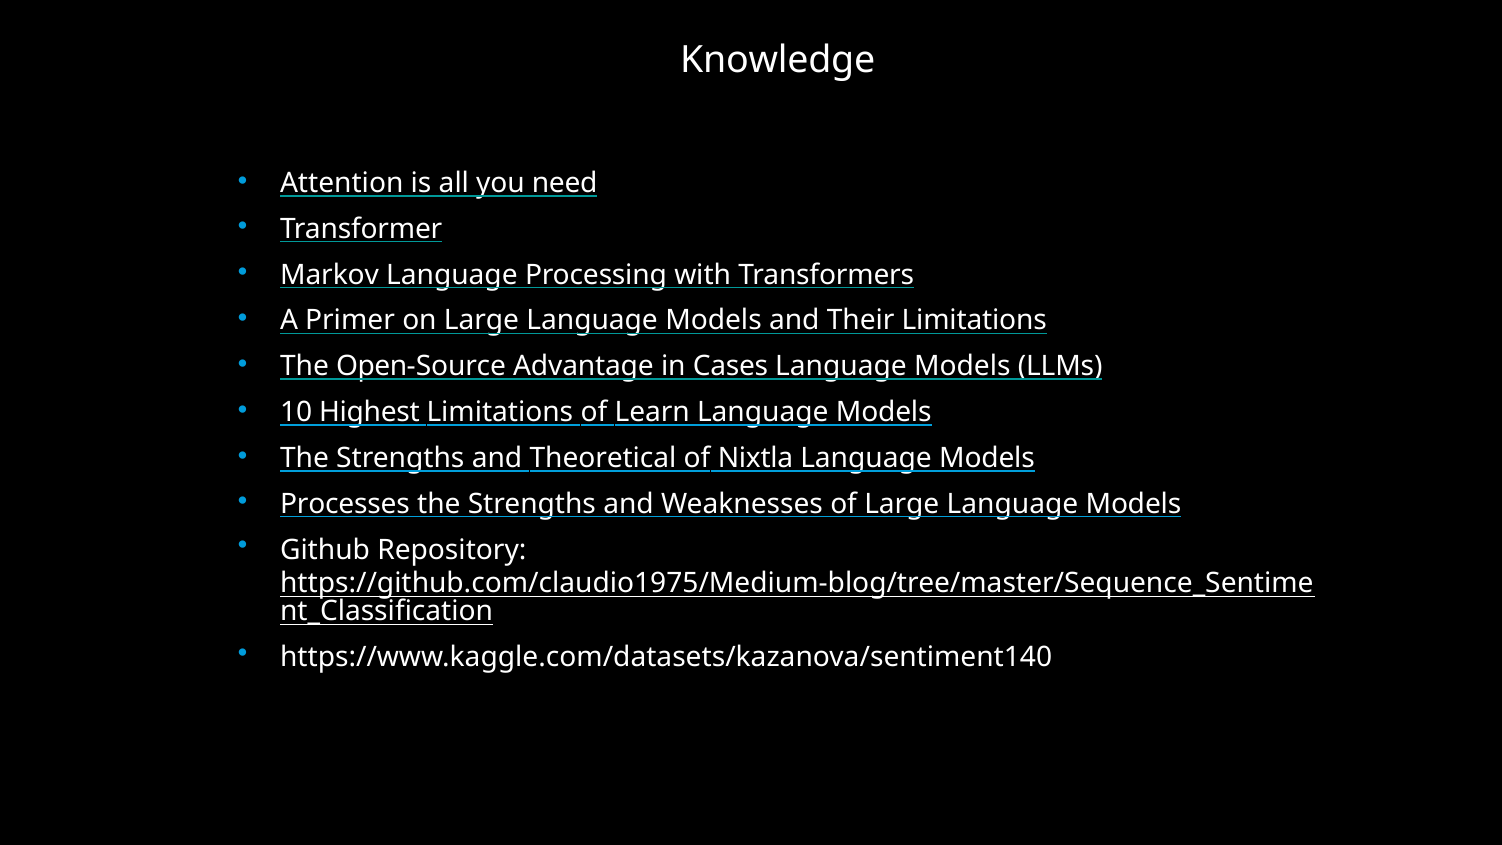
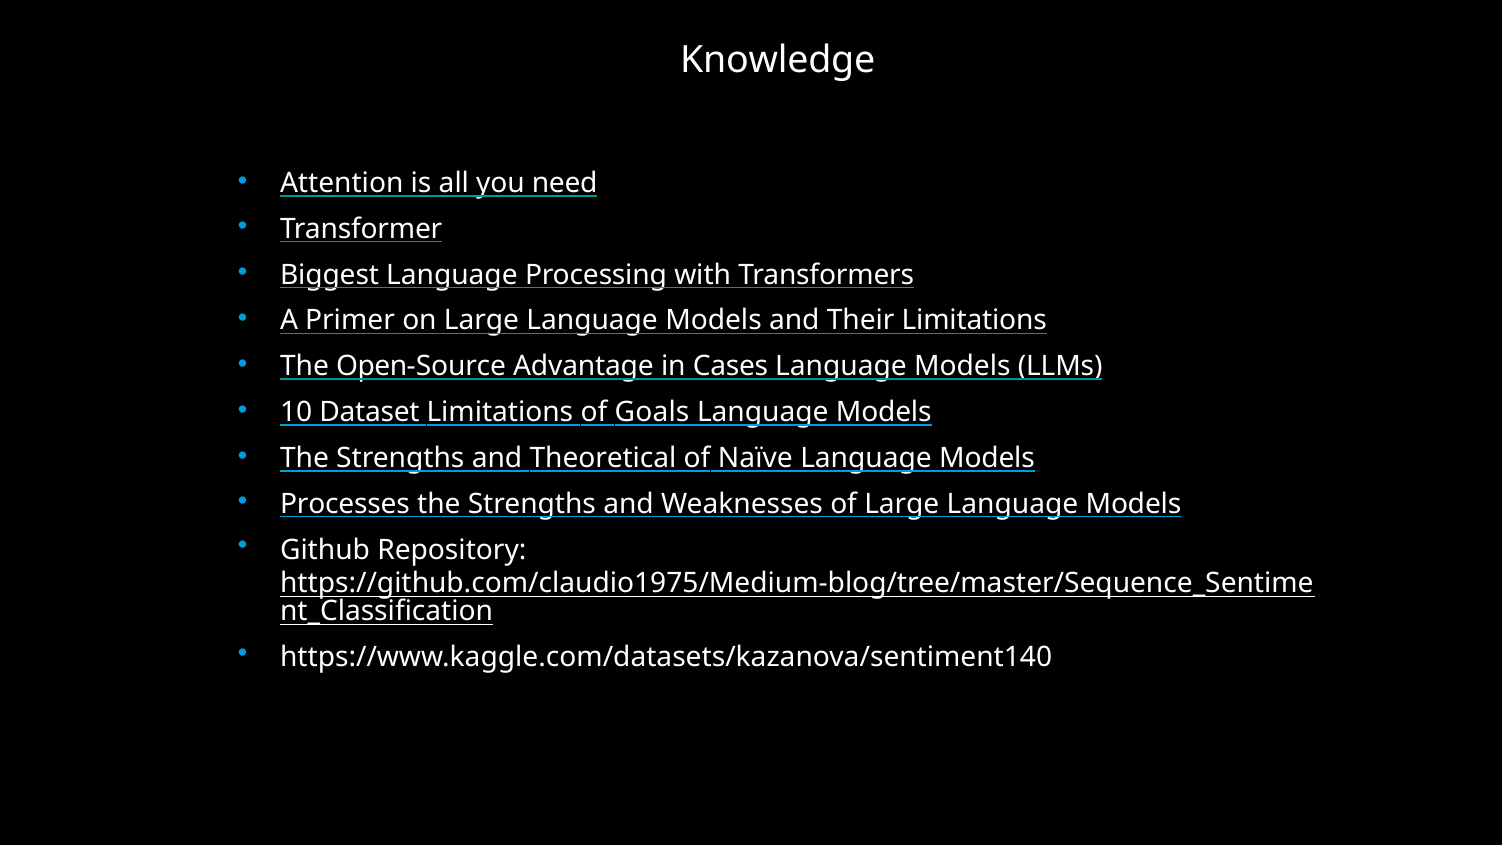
Markov: Markov -> Biggest (330, 275)
Highest: Highest -> Dataset (369, 412)
Learn: Learn -> Goals (652, 412)
Nixtla: Nixtla -> Naïve (755, 458)
